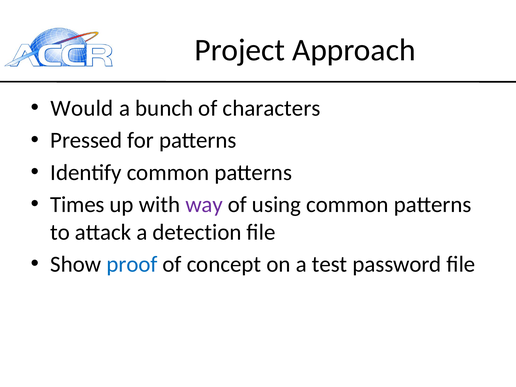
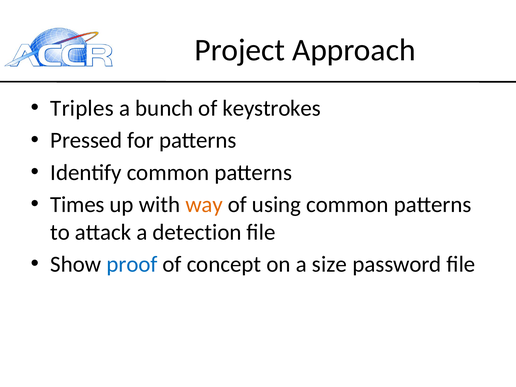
Would: Would -> Triples (82, 108)
characters: characters -> keystrokes (272, 108)
way colour: purple -> orange (204, 205)
test: test -> size (329, 264)
